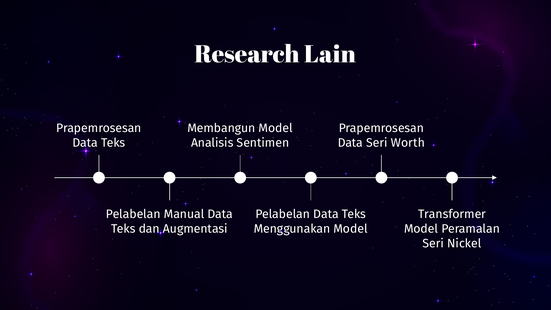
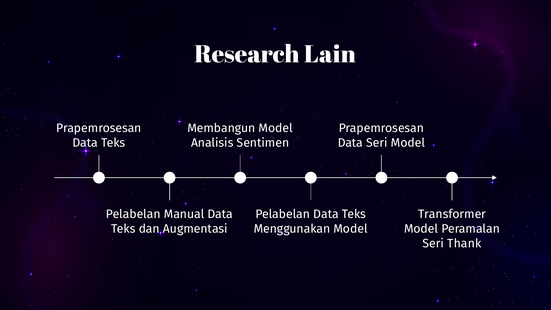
Seri Worth: Worth -> Model (408, 143)
Nickel: Nickel -> Thank (464, 243)
